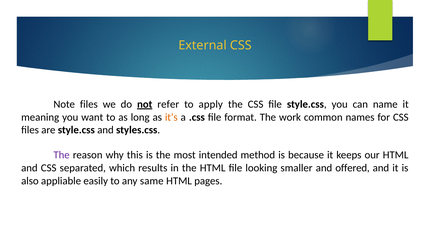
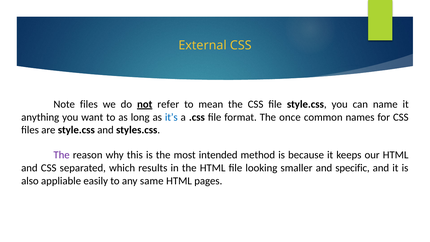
apply: apply -> mean (211, 104)
meaning: meaning -> anything (40, 117)
it’s colour: orange -> blue (171, 117)
work: work -> once (290, 117)
offered: offered -> specific (353, 168)
